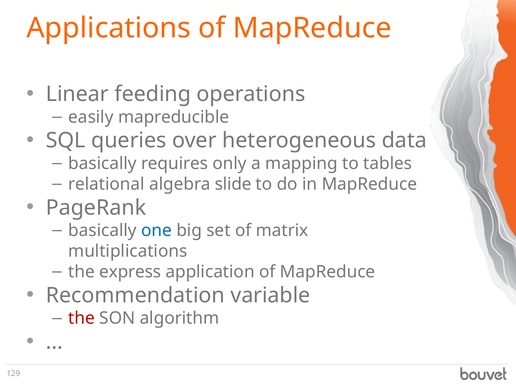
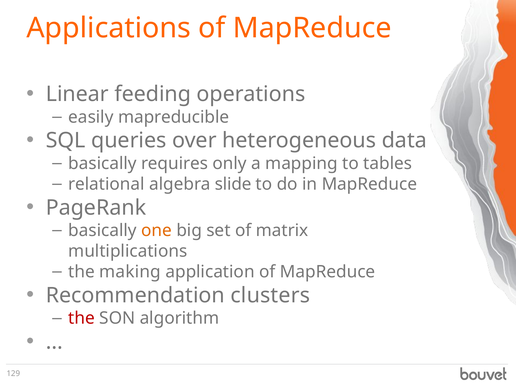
one colour: blue -> orange (157, 231)
express: express -> making (130, 272)
variable: variable -> clusters (270, 295)
